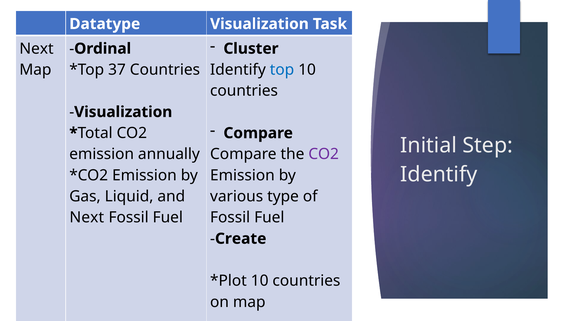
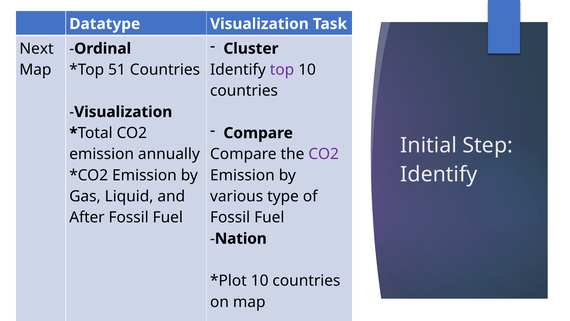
37: 37 -> 51 (117, 70)
top colour: blue -> purple (282, 70)
Next: Next -> After (87, 217)
Create: Create -> Nation (241, 238)
